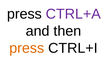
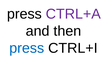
press colour: orange -> blue (27, 48)
